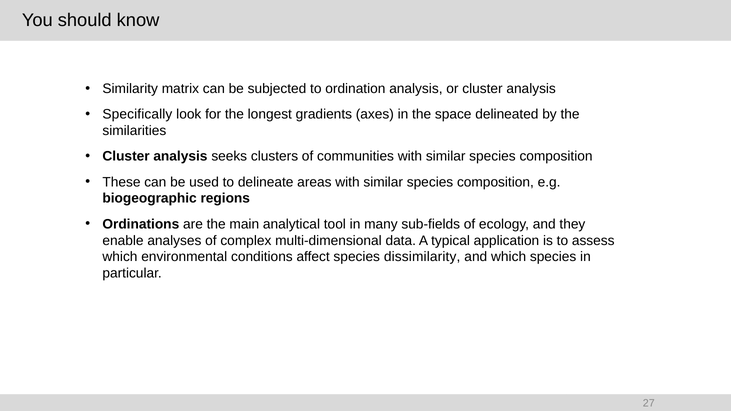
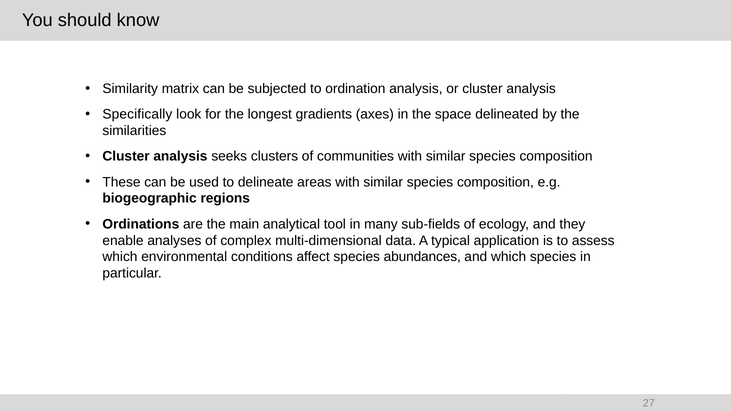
dissimilarity: dissimilarity -> abundances (422, 257)
